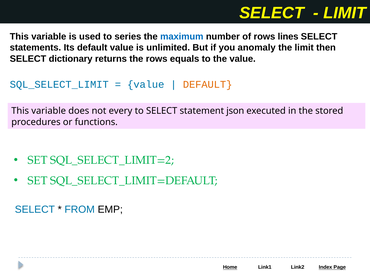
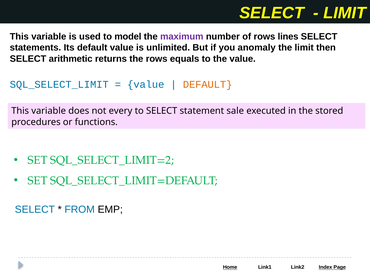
series: series -> model (128, 36)
maximum colour: blue -> purple (182, 36)
dictionary: dictionary -> arithmetic (71, 59)
json: json -> sale (235, 111)
